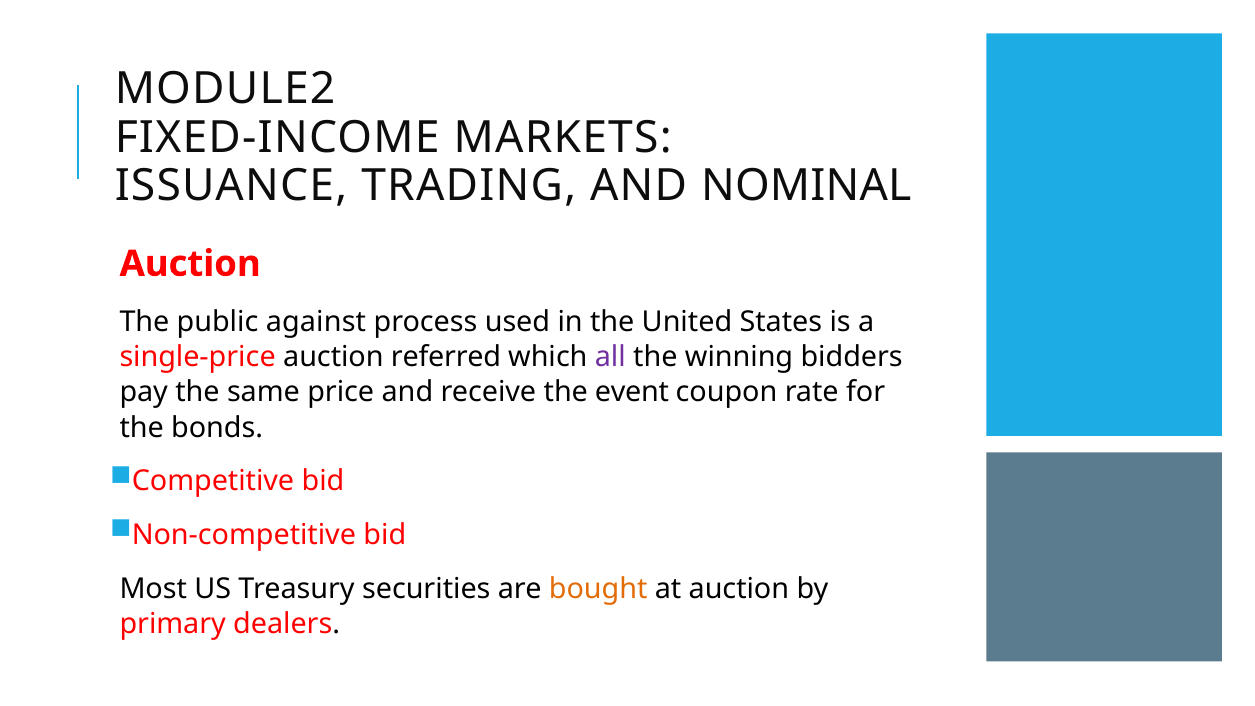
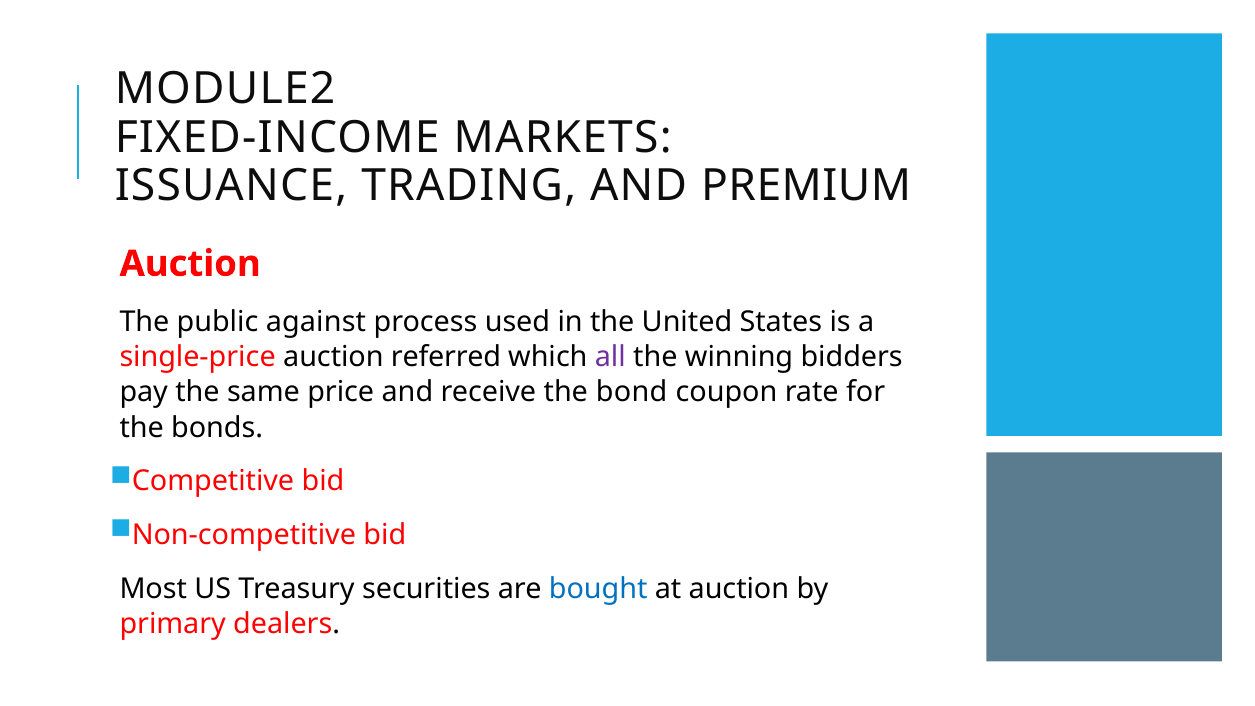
NOMINAL: NOMINAL -> PREMIUM (806, 186)
event: event -> bond (632, 392)
bought colour: orange -> blue (598, 589)
